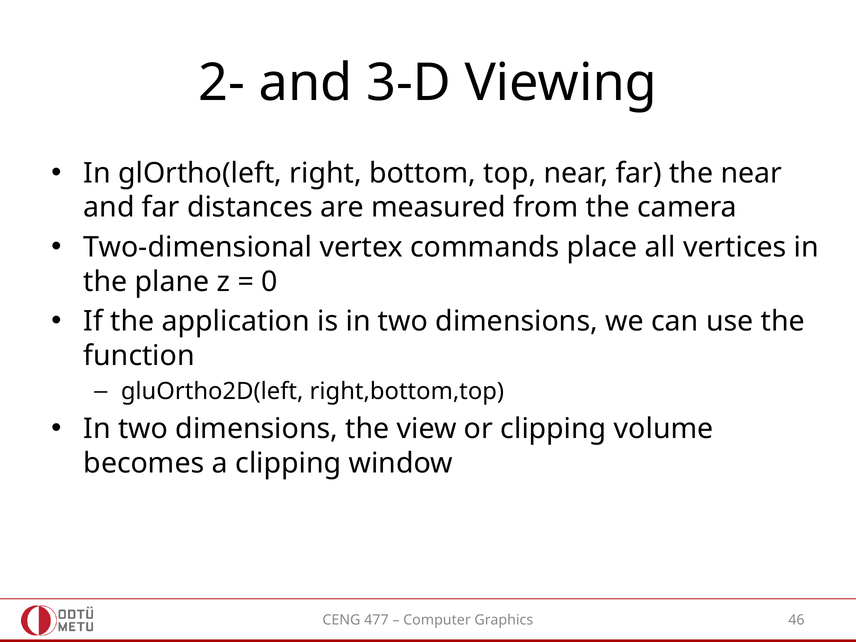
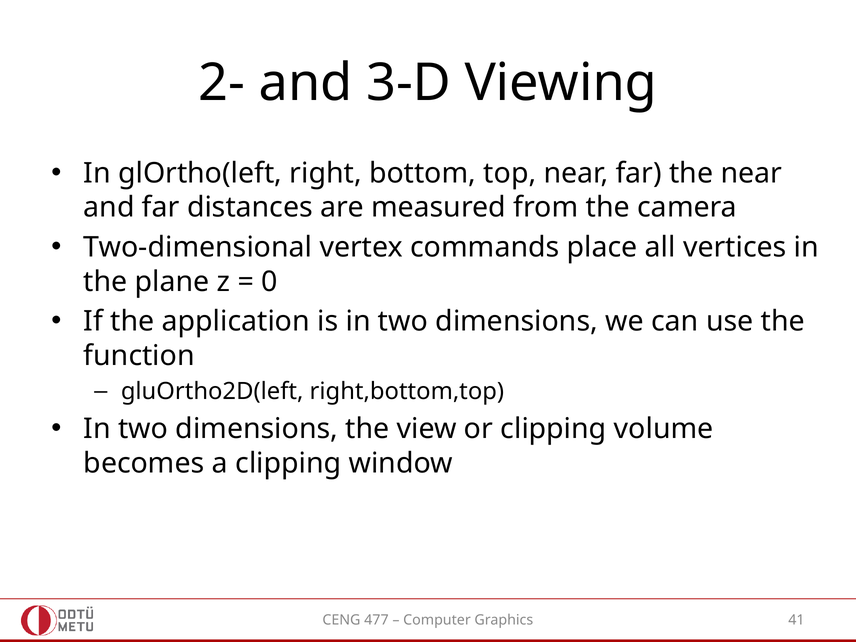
46: 46 -> 41 (797, 620)
